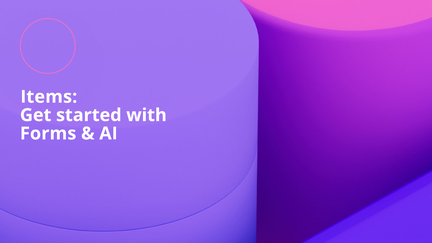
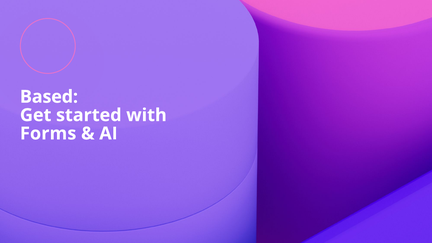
Items: Items -> Based (49, 97)
